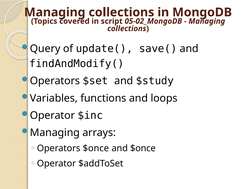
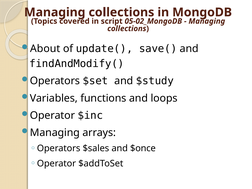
Query: Query -> About (45, 49)
Operators $once: $once -> $sales (96, 148)
